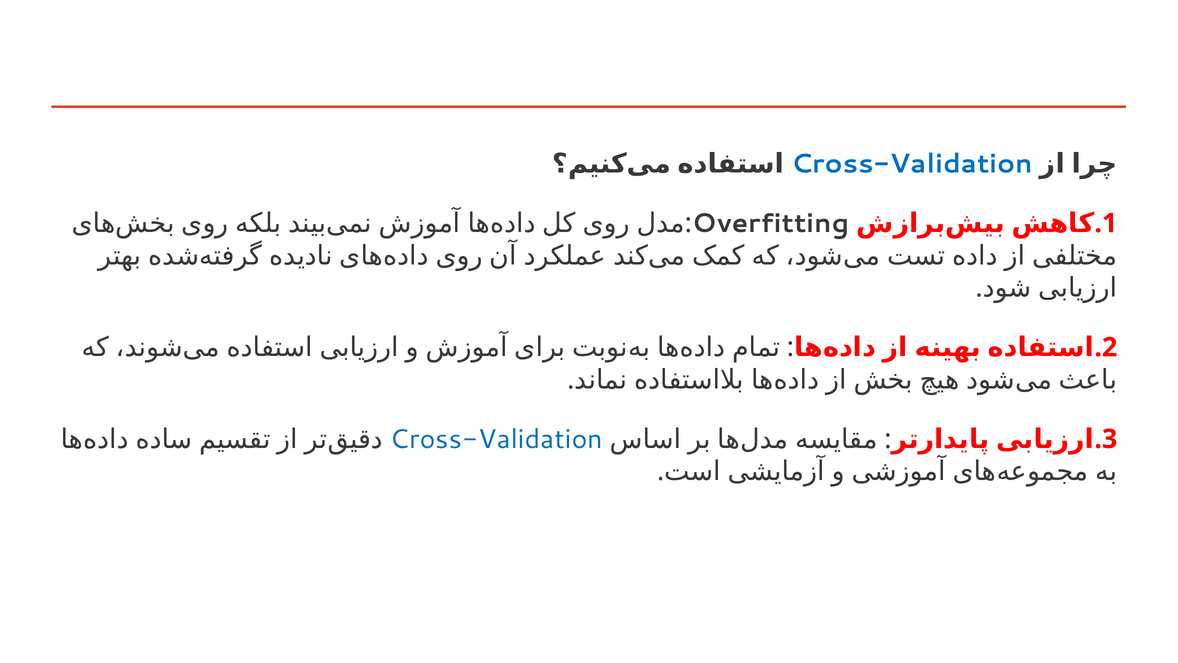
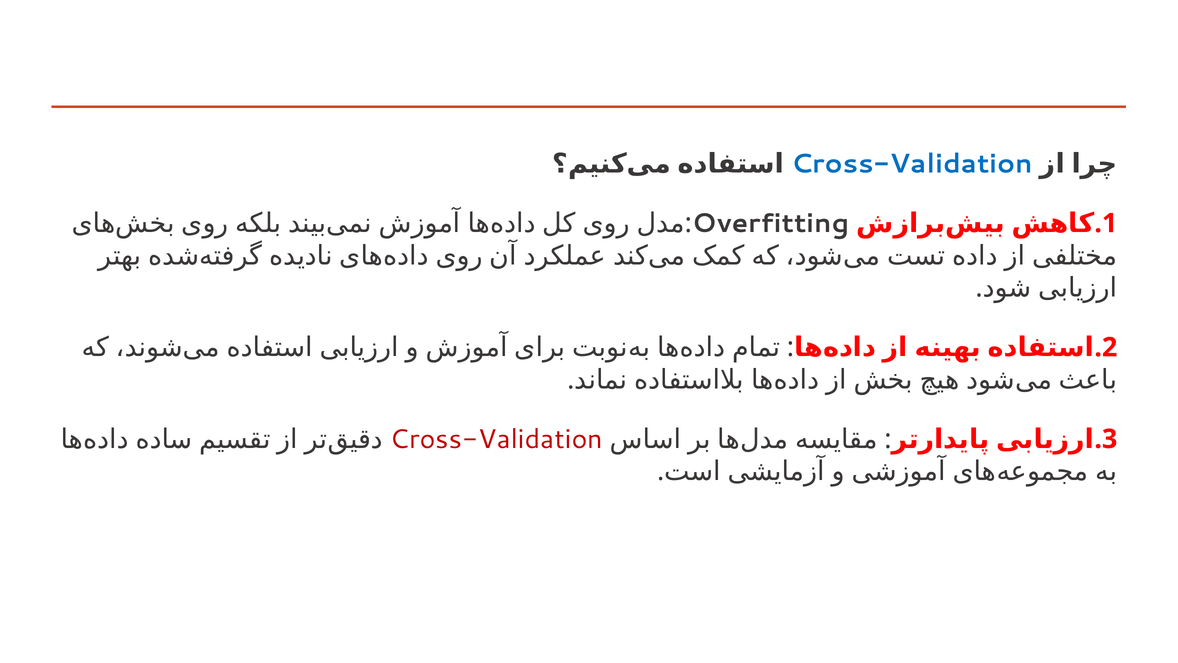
Cross-Validation colour: blue -> red (496, 439)
